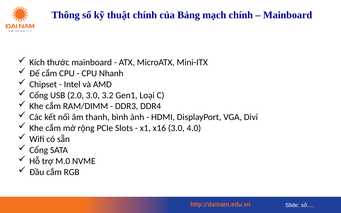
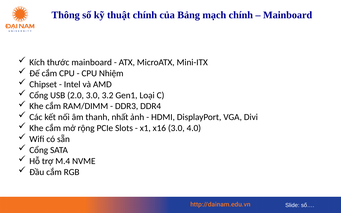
Nhanh: Nhanh -> Nhiệm (111, 73)
bình: bình -> nhất (120, 117)
M.0: M.0 -> M.4 (63, 161)
